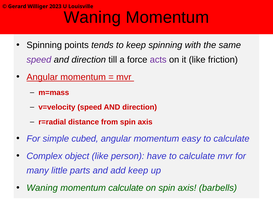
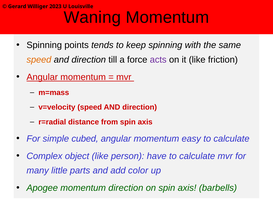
speed colour: purple -> orange (39, 60)
add keep: keep -> color (138, 170)
Waning: Waning -> Apogee (42, 188)
momentum calculate: calculate -> direction (126, 188)
